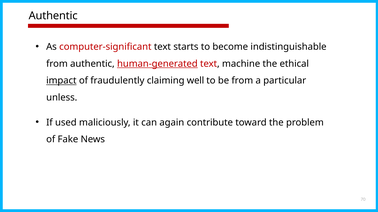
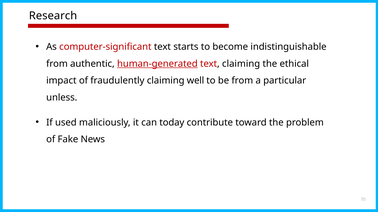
Authentic: Authentic -> Research (53, 16)
text machine: machine -> claiming (241, 64)
impact underline: present -> none (61, 81)
again: again -> today (172, 123)
